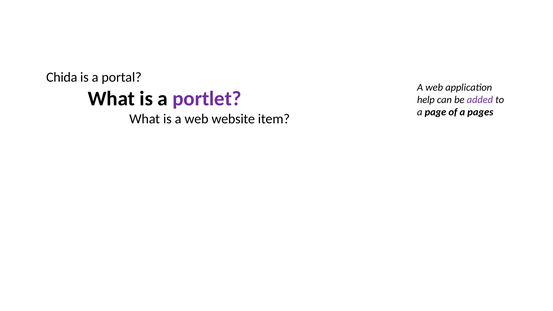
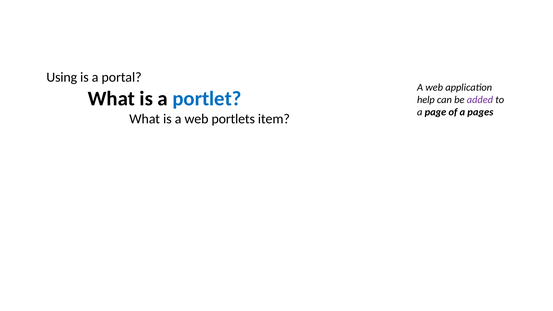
Chida: Chida -> Using (62, 77)
portlet colour: purple -> blue (207, 99)
website: website -> portlets (233, 119)
